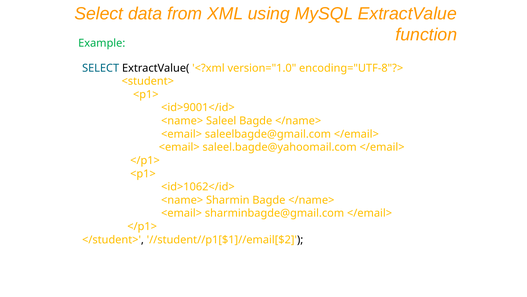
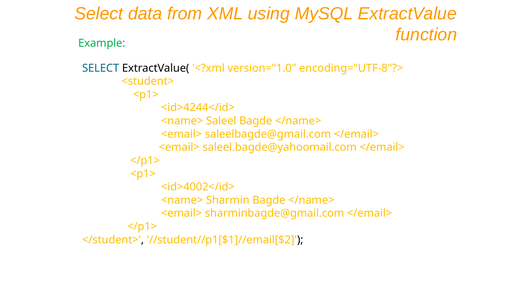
<id>9001</id>: <id>9001</id> -> <id>4244</id> (198, 107)
<id>1062</id>: <id>1062</id> -> <id>4002</id> (198, 187)
